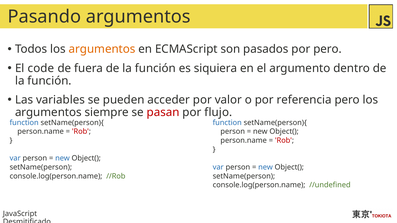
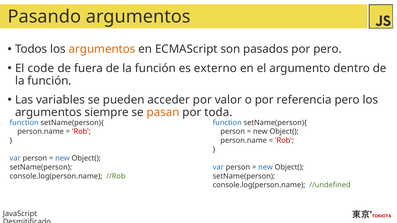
siquiera: siquiera -> externo (215, 68)
pasan colour: red -> orange (163, 112)
flujo: flujo -> toda (218, 112)
